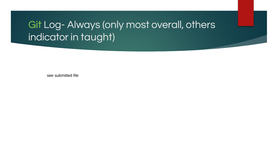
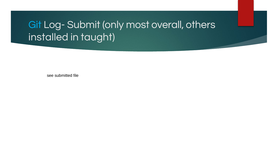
Git colour: light green -> light blue (35, 25)
Always: Always -> Submit (84, 25)
indicator: indicator -> installed (48, 37)
